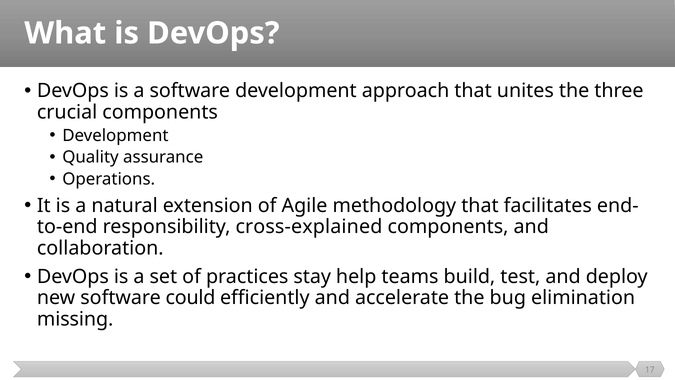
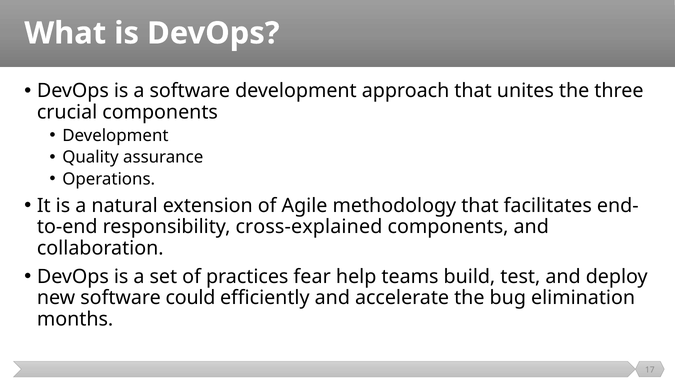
stay: stay -> fear (312, 276)
missing: missing -> months (75, 319)
